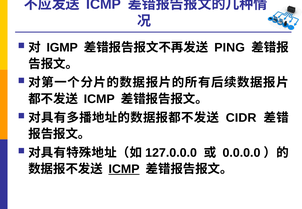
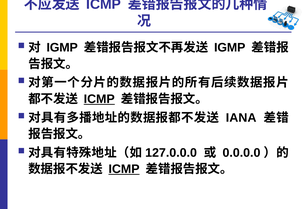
PING: PING -> IGMP (230, 48)
ICMP underline: none -> present (99, 99)
CIDR: CIDR -> IANA (241, 118)
